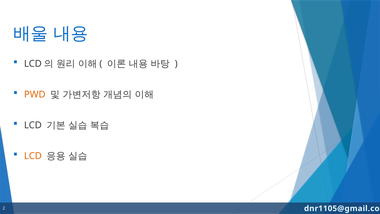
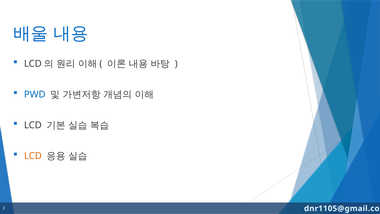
PWD colour: orange -> blue (35, 94)
